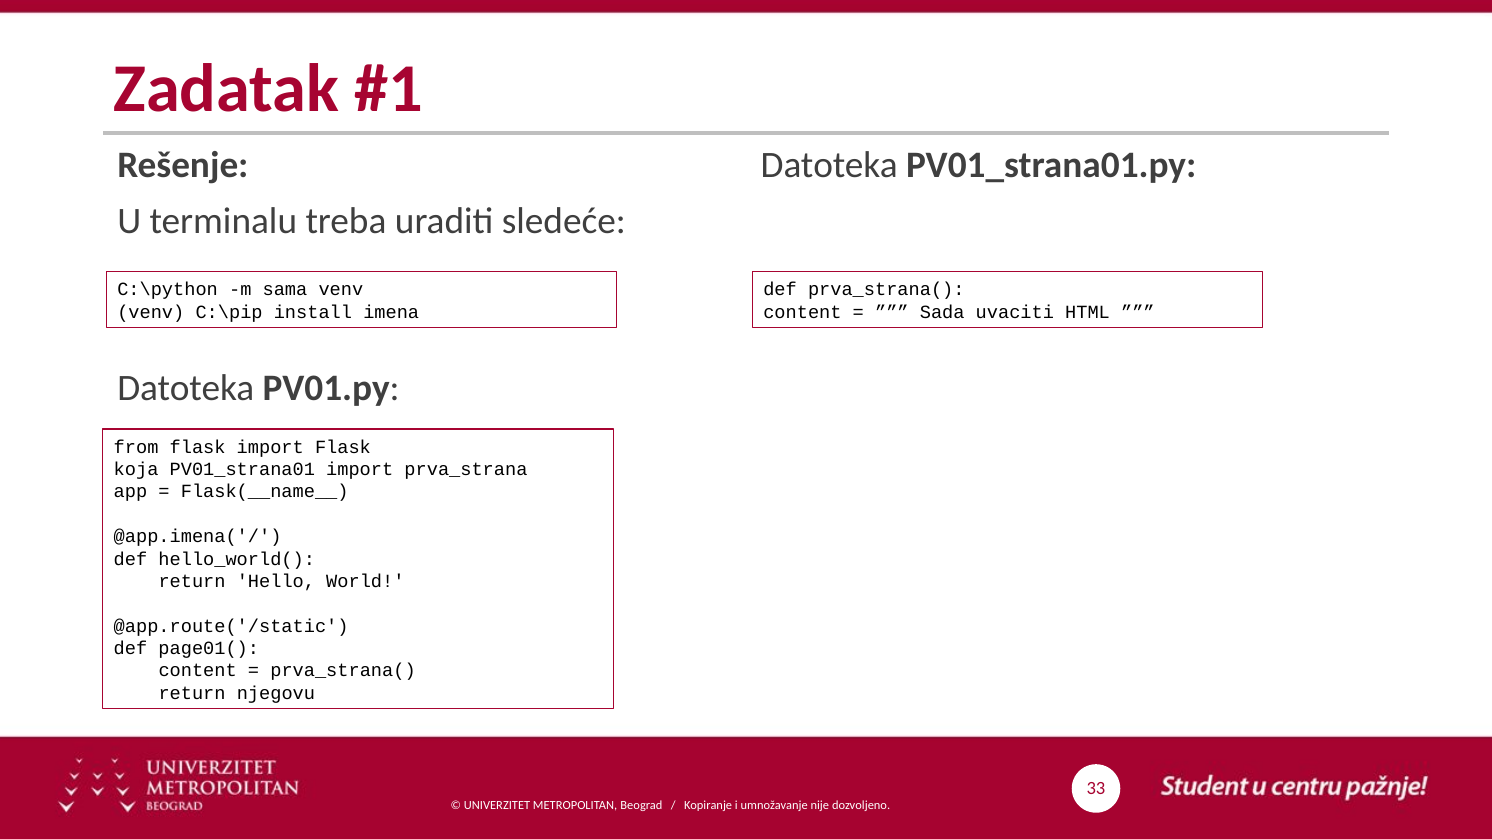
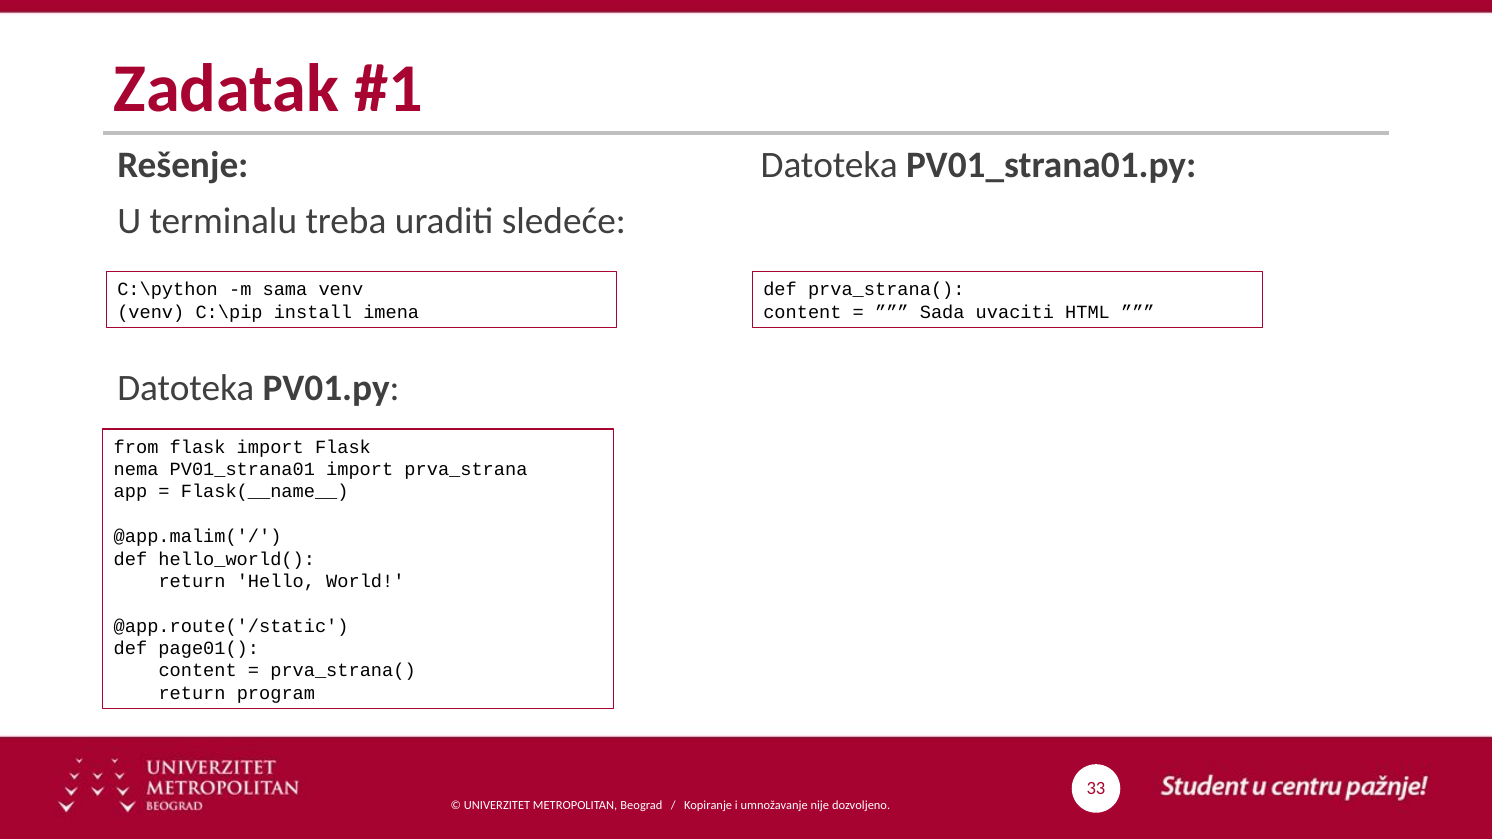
koja: koja -> nema (136, 470)
@app.imena('/: @app.imena('/ -> @app.malim('/ (198, 537)
njegovu: njegovu -> program (276, 693)
